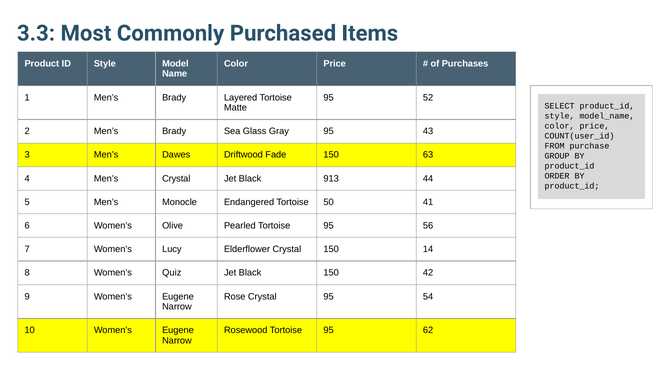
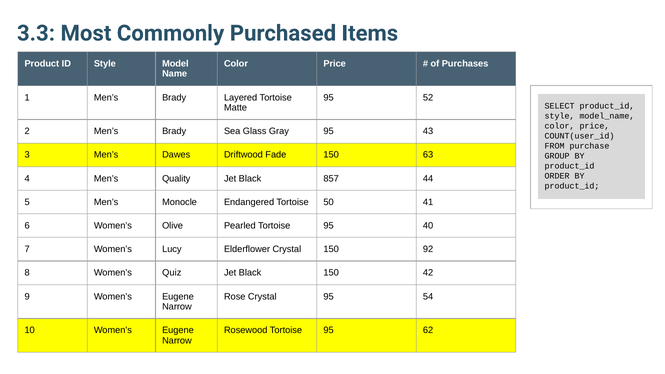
Men’s Crystal: Crystal -> Quality (176, 179)
913: 913 -> 857 (331, 179)
56: 56 -> 40 (428, 226)
14: 14 -> 92 (428, 249)
